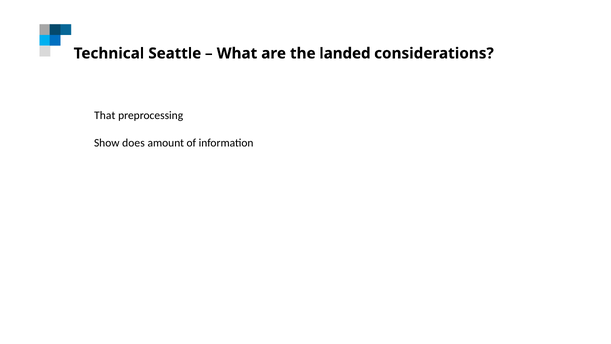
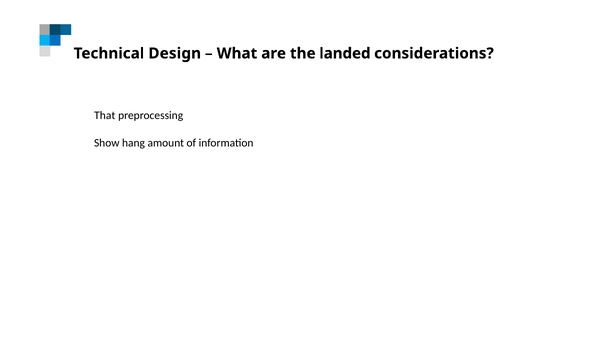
Seattle: Seattle -> Design (175, 53)
does: does -> hang (134, 143)
